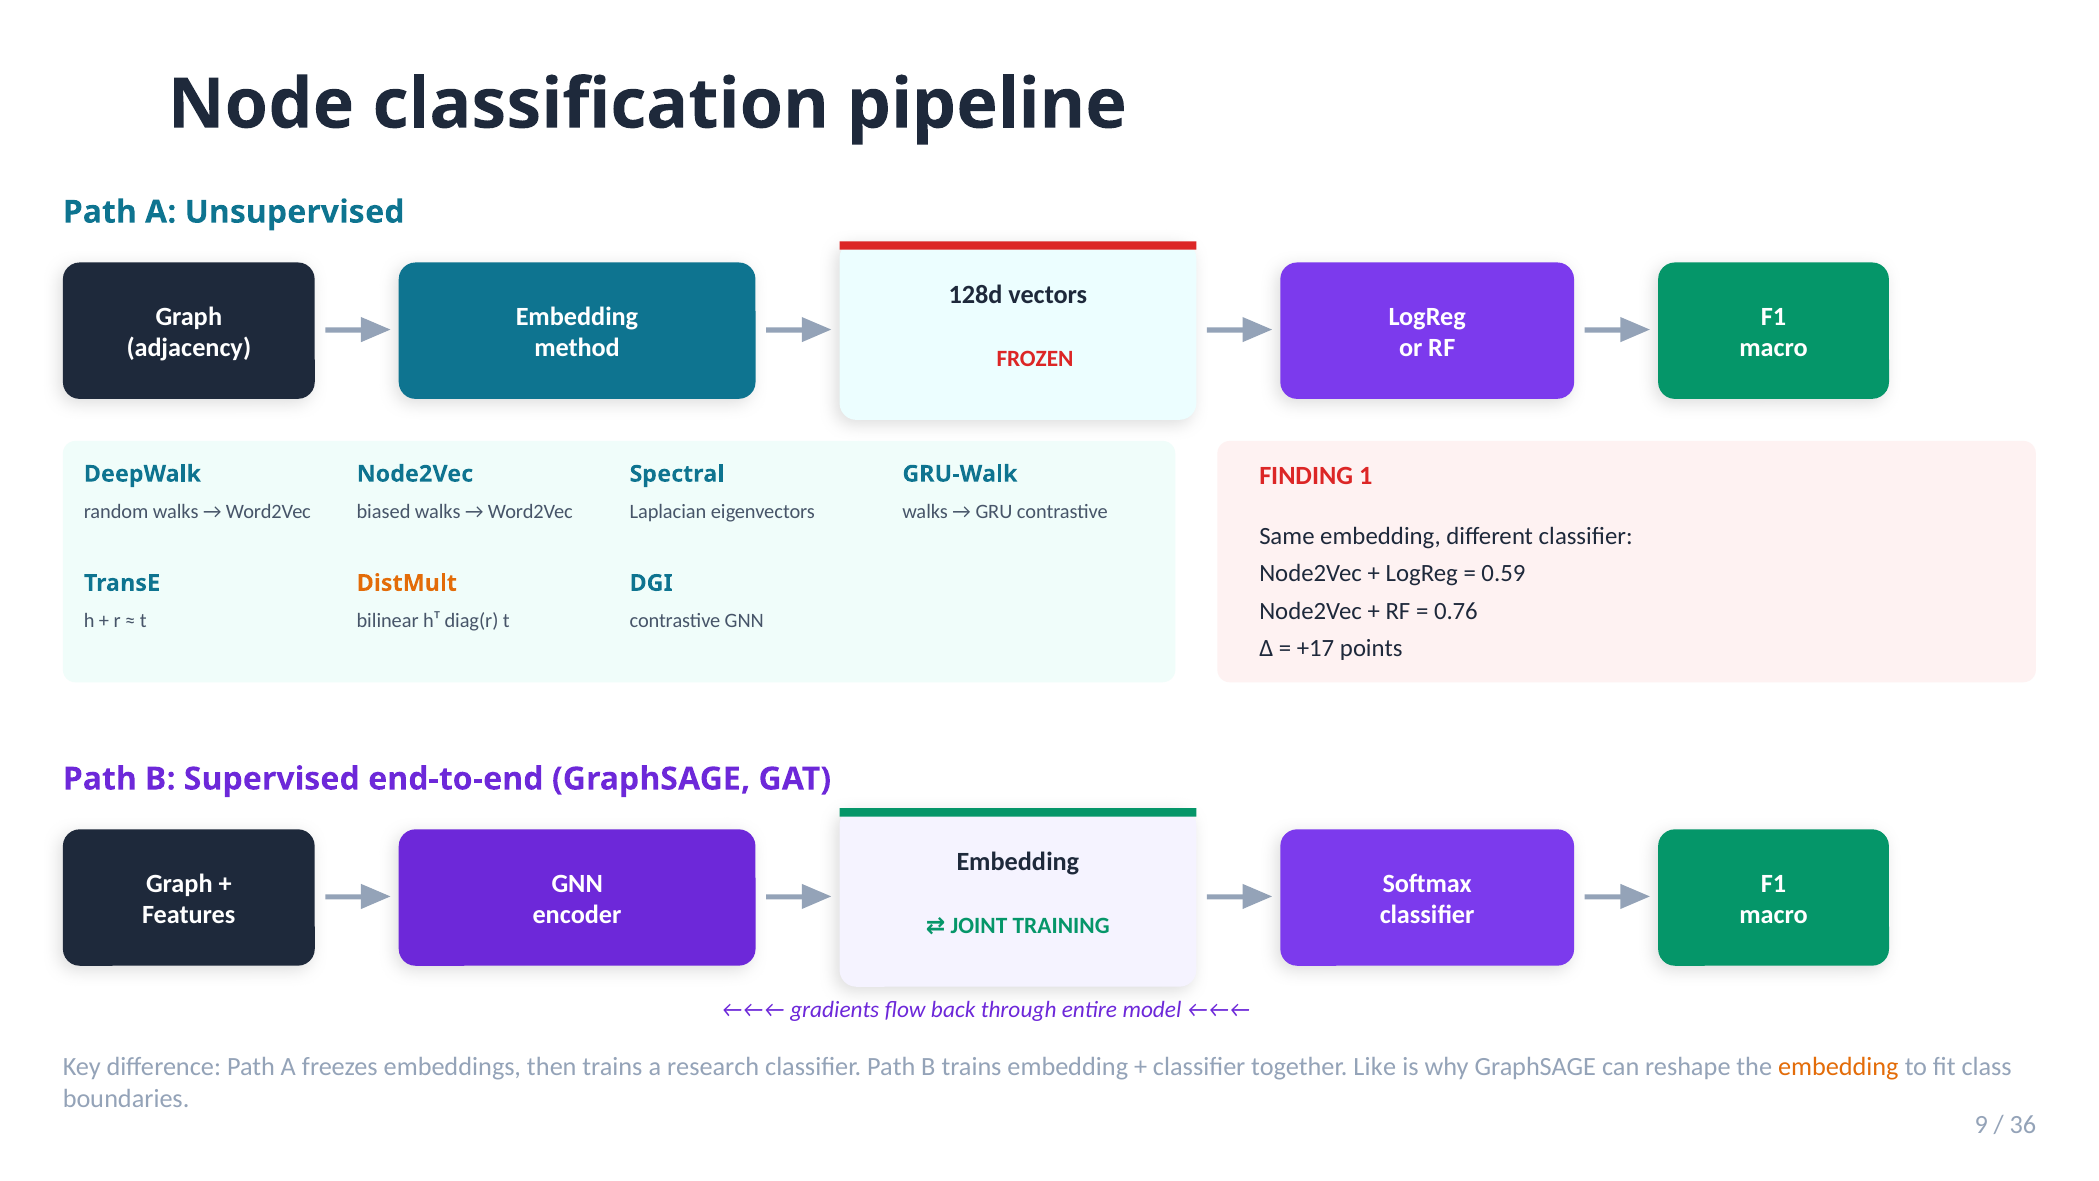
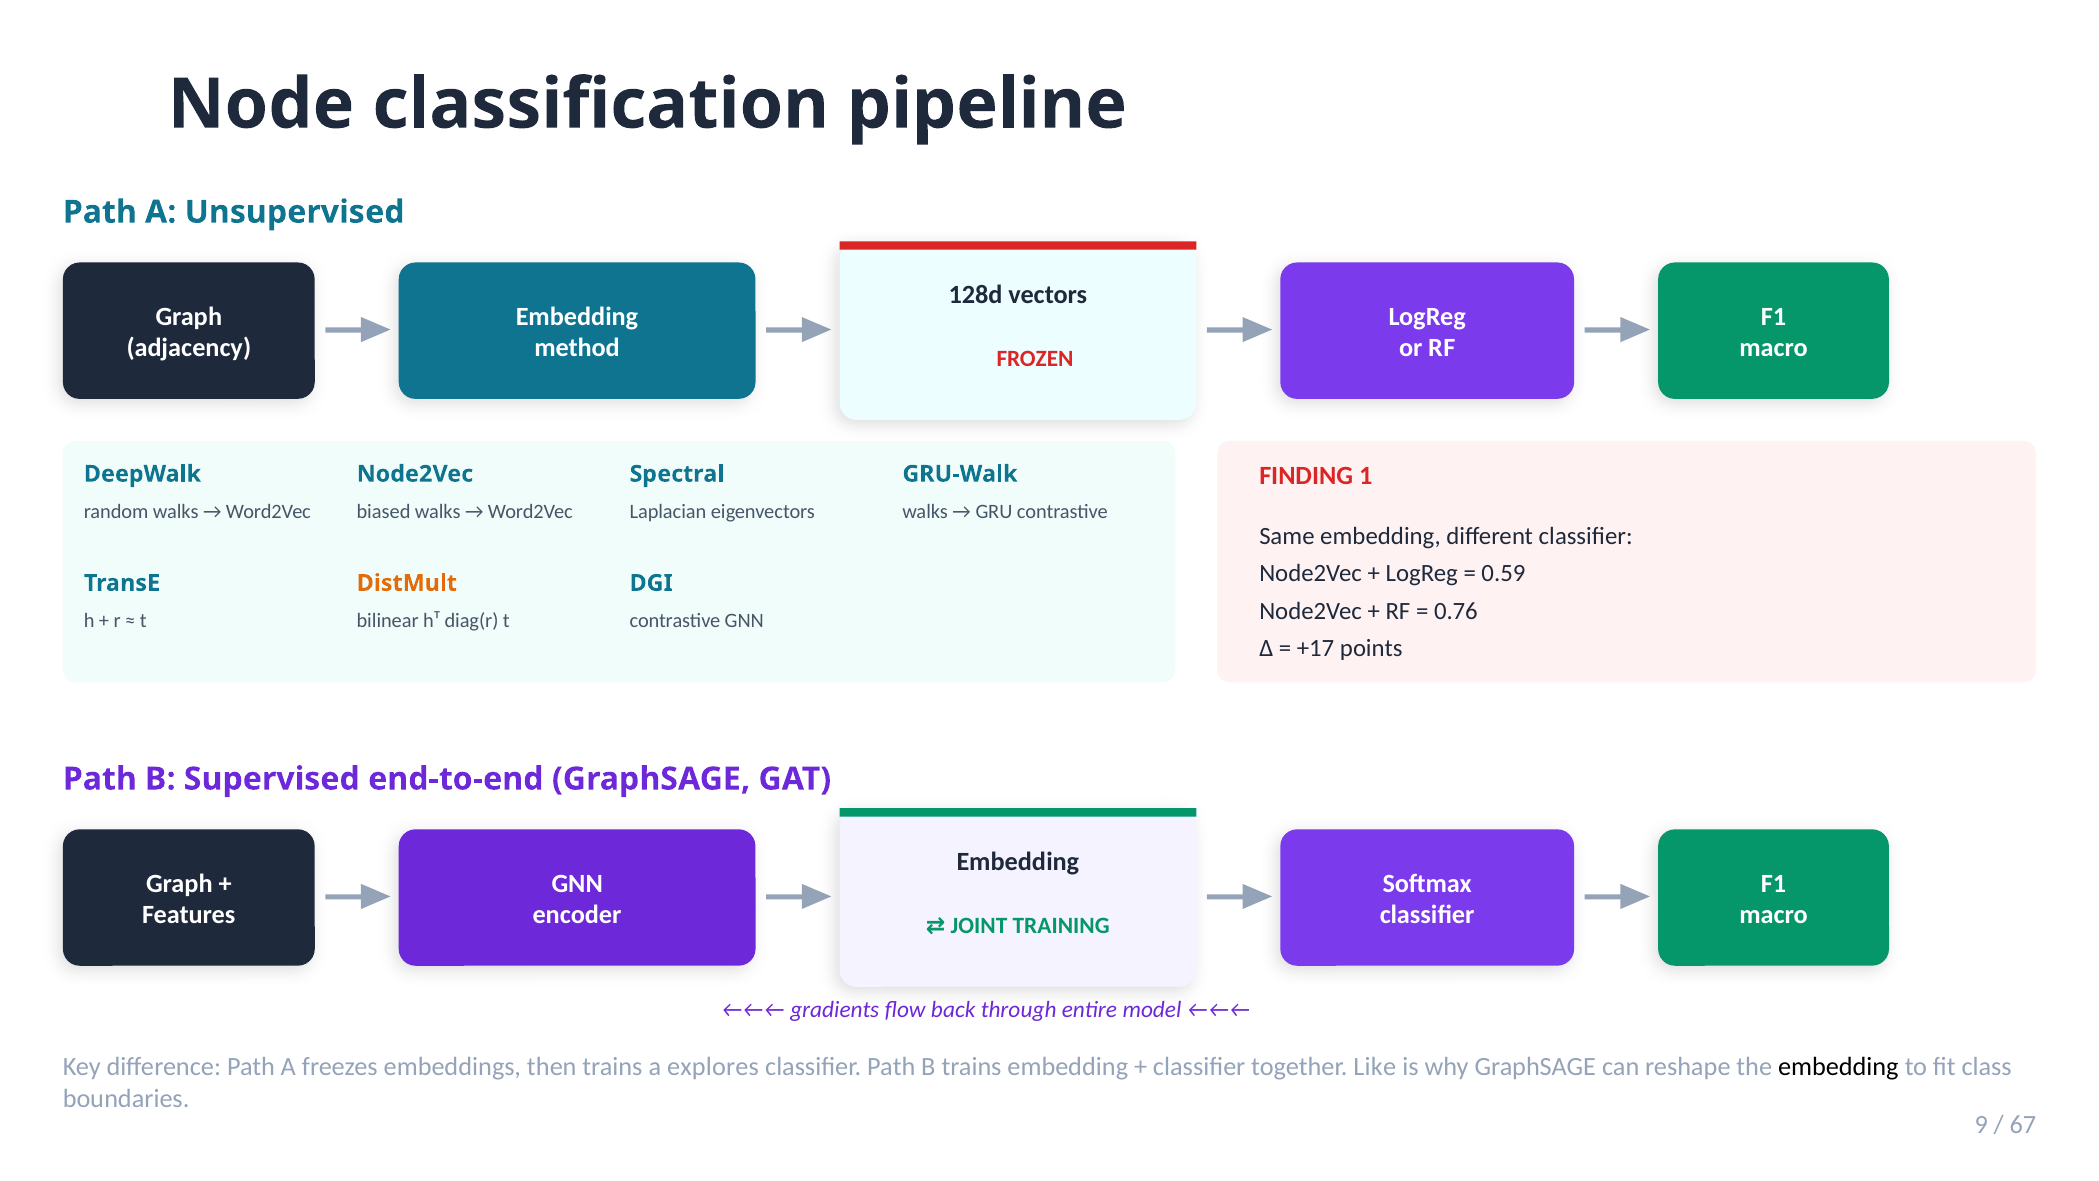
research: research -> explores (713, 1067)
embedding colour: orange -> black (1838, 1067)
36: 36 -> 67 (2023, 1125)
